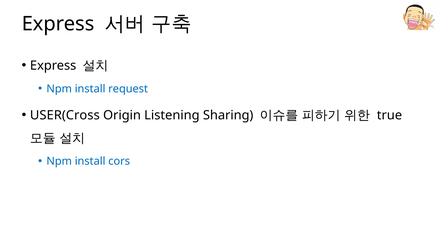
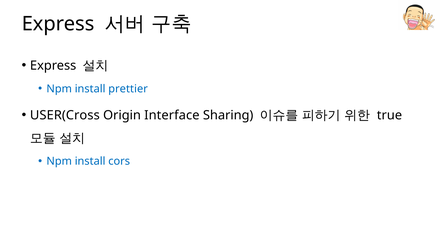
request: request -> prettier (128, 89)
Listening: Listening -> Interface (172, 116)
